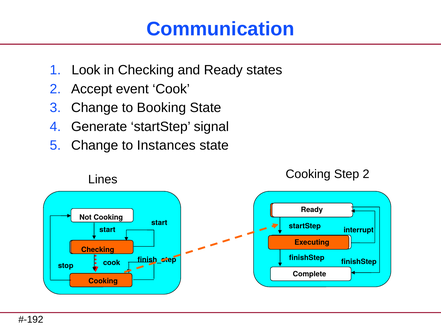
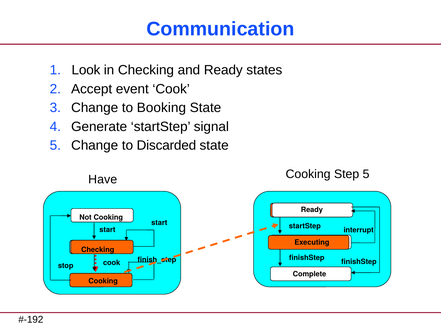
Instances: Instances -> Discarded (166, 145)
Lines: Lines -> Have (103, 179)
Step 2: 2 -> 5 (366, 174)
